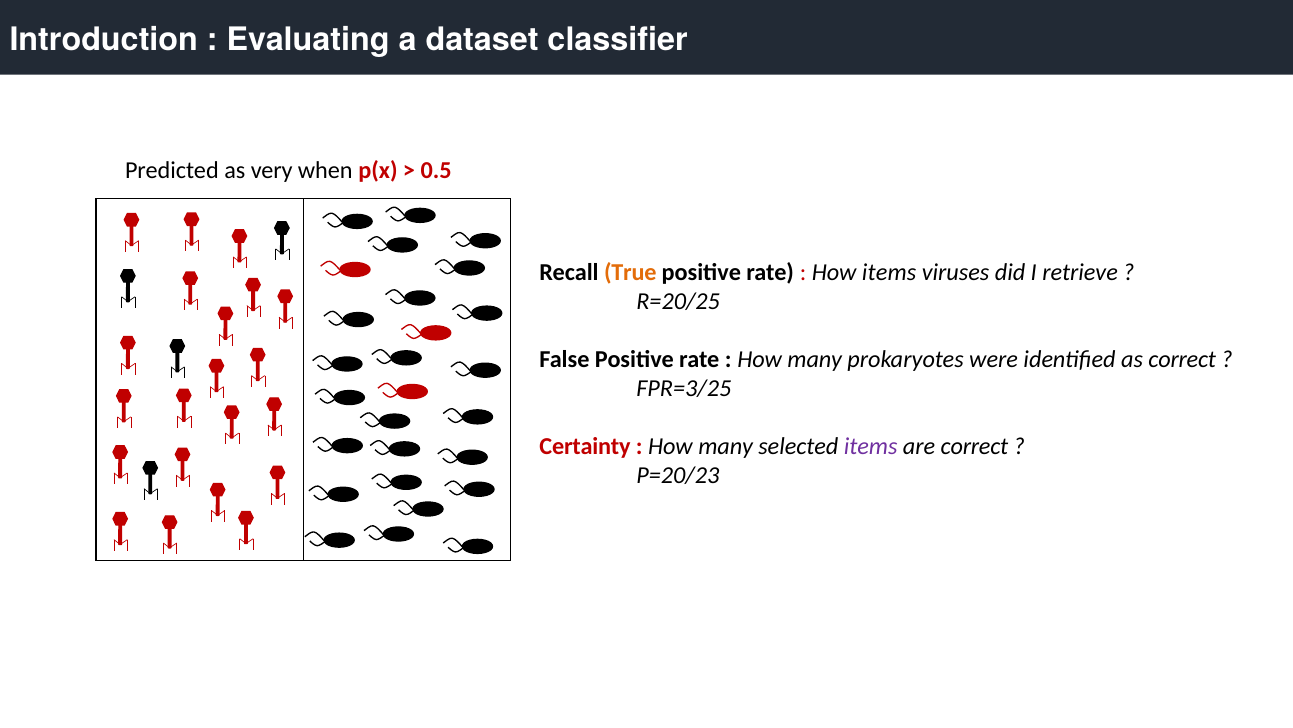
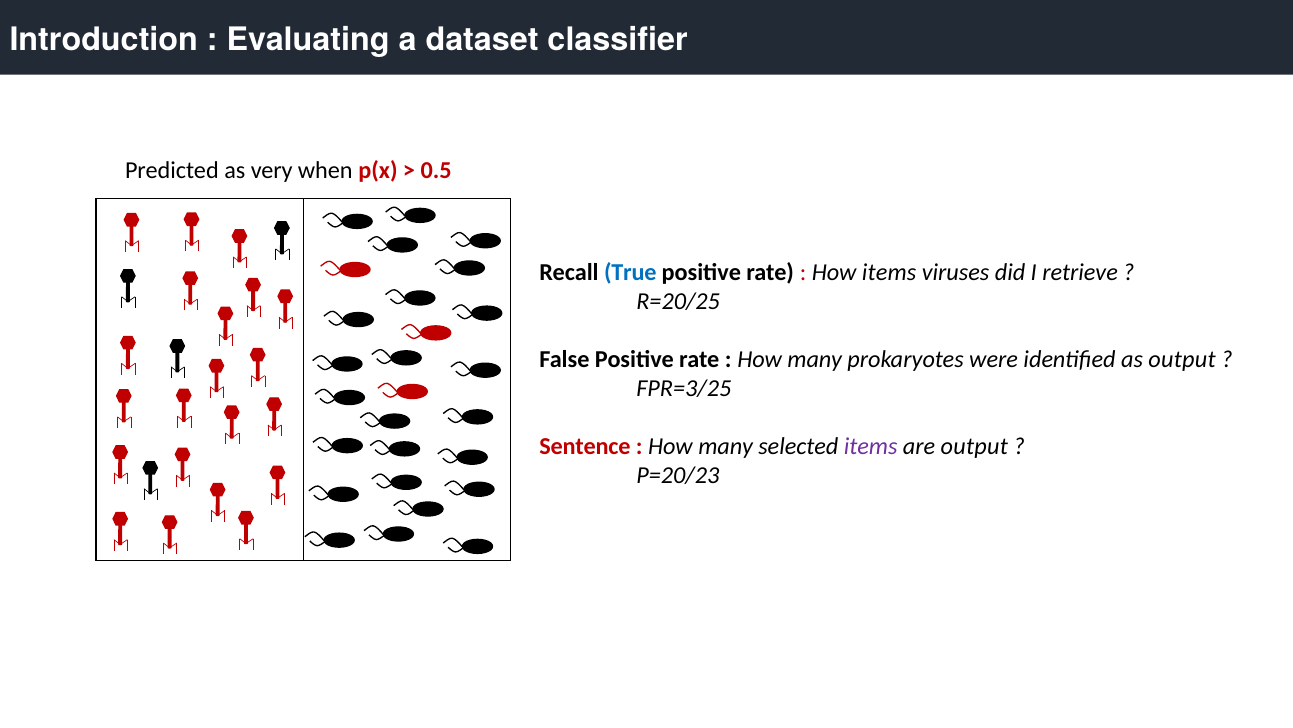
True colour: orange -> blue (630, 272)
as correct: correct -> output (1182, 359)
Certainty: Certainty -> Sentence (585, 446)
are correct: correct -> output (974, 446)
